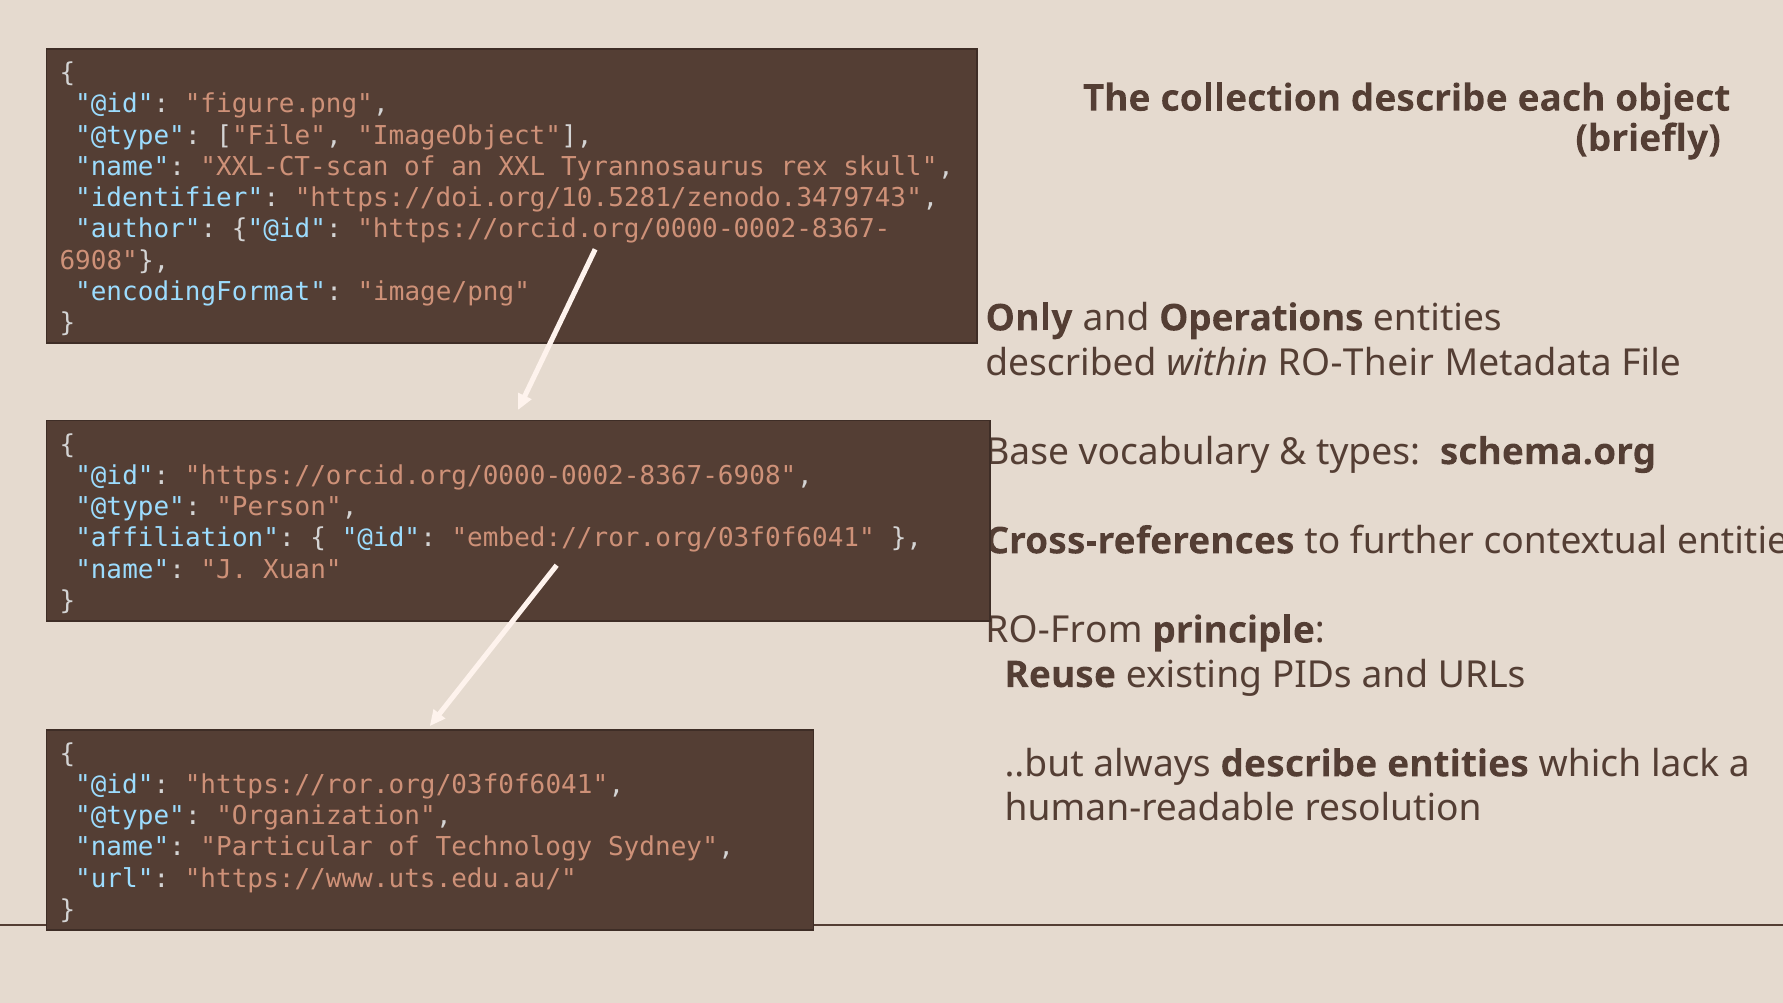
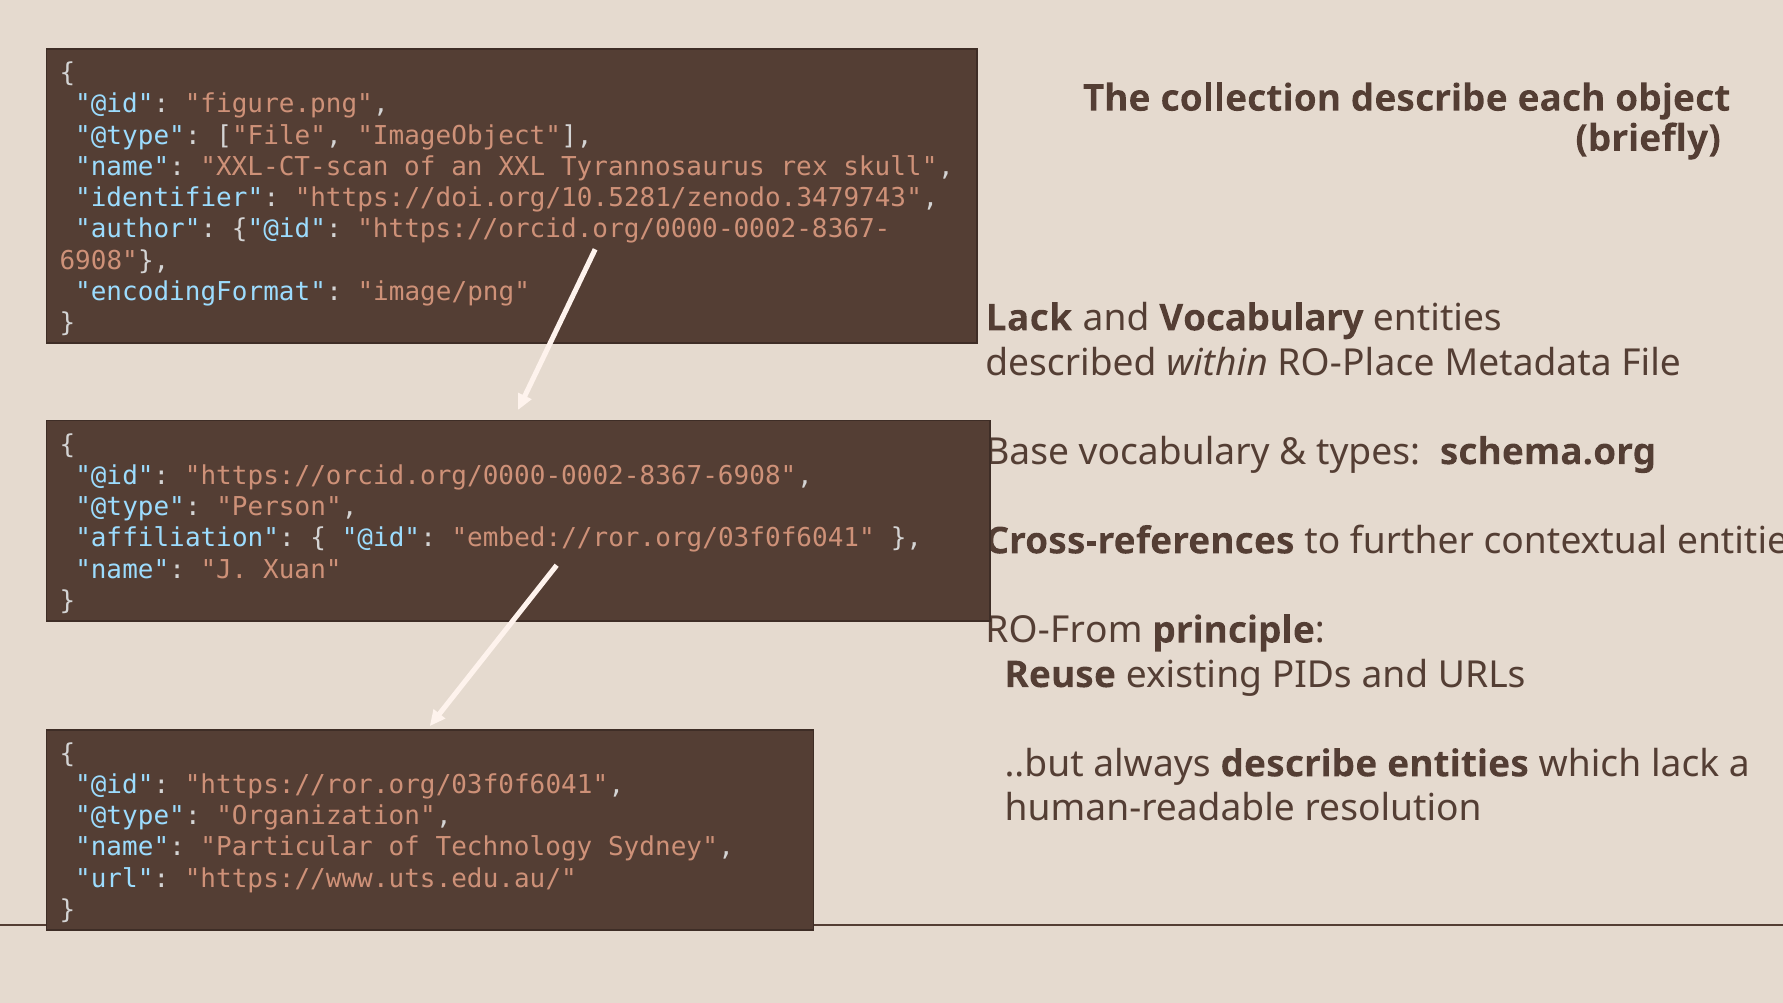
Only: Only -> Lack (1029, 318)
and Operations: Operations -> Vocabulary (1261, 318)
RO-Their: RO-Their -> RO-Place (1356, 363)
